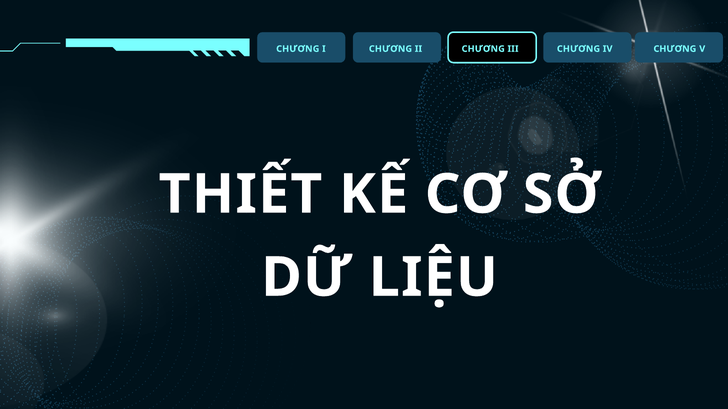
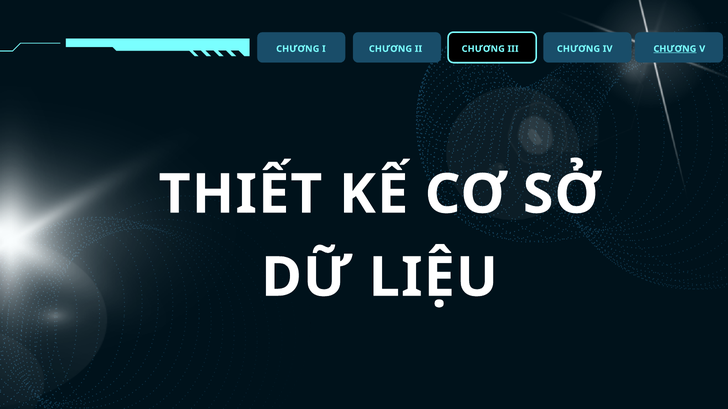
CHƯƠNG underline: none -> present (675, 49)
